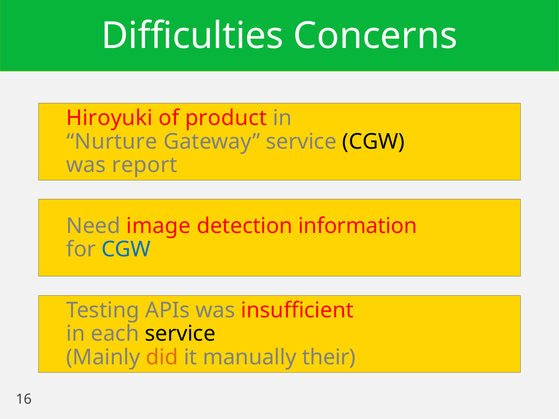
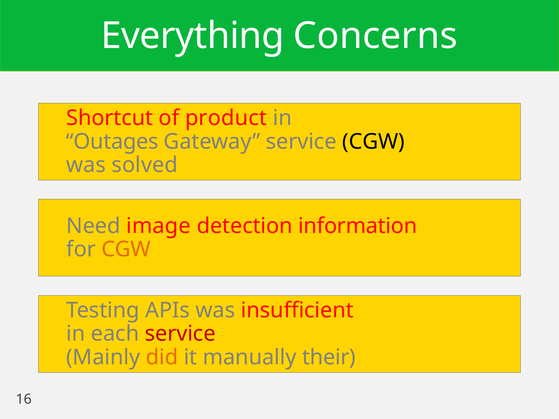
Difficulties: Difficulties -> Everything (193, 36)
Hiroyuki: Hiroyuki -> Shortcut (110, 118)
Nurture: Nurture -> Outages (112, 142)
report: report -> solved (145, 165)
CGW colour: blue -> orange (126, 250)
service colour: black -> red (180, 334)
